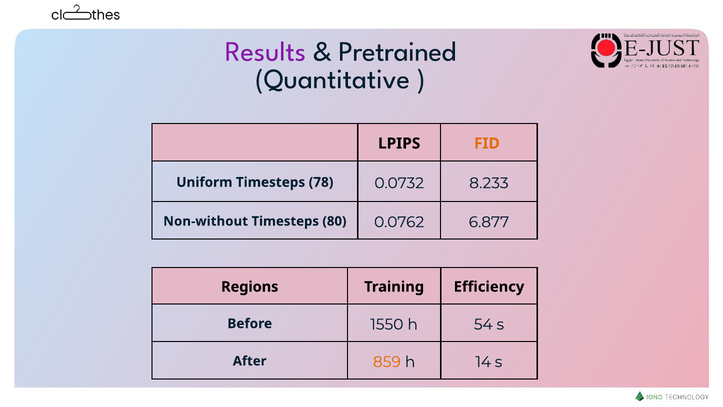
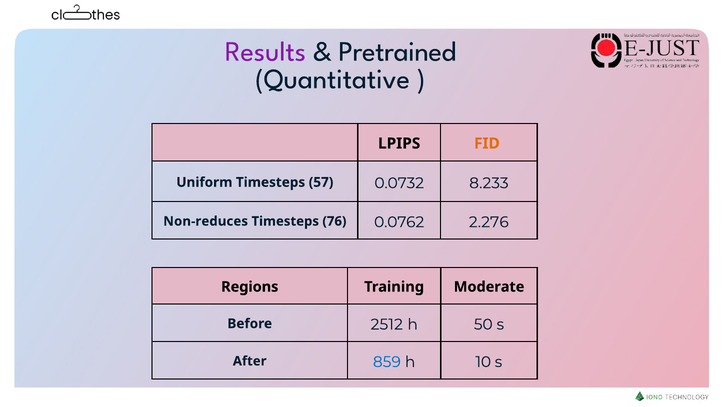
78: 78 -> 57 (321, 182)
Non-without: Non-without -> Non-reduces (206, 221)
80: 80 -> 76 (334, 221)
6.877: 6.877 -> 2.276 (489, 222)
Efficiency: Efficiency -> Moderate (489, 287)
1550: 1550 -> 2512 (387, 324)
54: 54 -> 50 (483, 324)
859 colour: orange -> blue (387, 362)
14: 14 -> 10 (483, 362)
